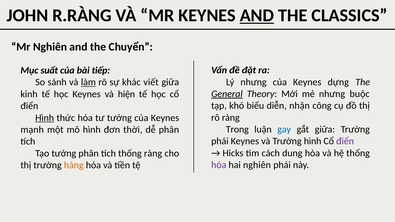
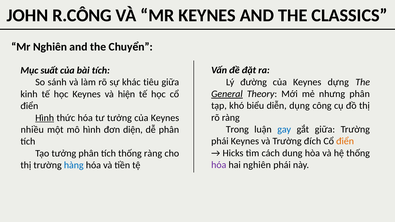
R.RÀNG: R.RÀNG -> R.CÔNG (82, 15)
AND underline: present -> none (257, 15)
bài tiếp: tiếp -> tích (101, 70)
Lý nhưng: nhưng -> đường (254, 82)
làm underline: present -> none (88, 82)
viết: viết -> tiêu (151, 82)
nhưng buộc: buộc -> phân (360, 94)
nhận: nhận -> dụng (300, 106)
mạnh: mạnh -> nhiều (32, 130)
thời: thời -> diện (133, 130)
Trường hình: hình -> đích (312, 141)
điển colour: purple -> orange (345, 141)
hàng colour: orange -> blue (74, 165)
